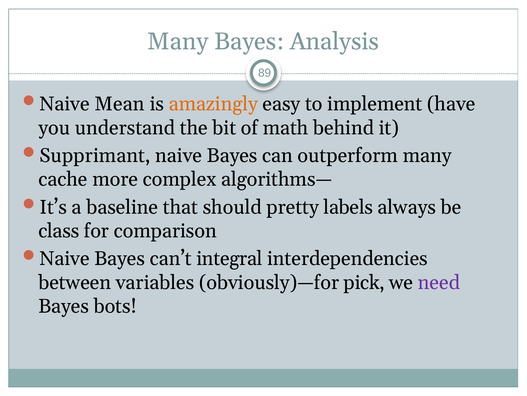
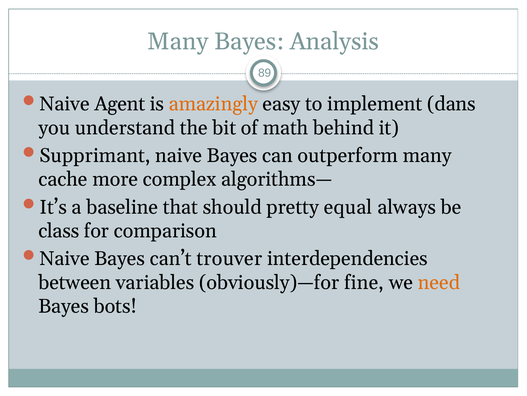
Mean: Mean -> Agent (120, 104)
have: have -> dans (451, 104)
labels: labels -> equal (348, 207)
integral: integral -> trouver (229, 258)
pick: pick -> fine (364, 282)
need colour: purple -> orange (439, 282)
